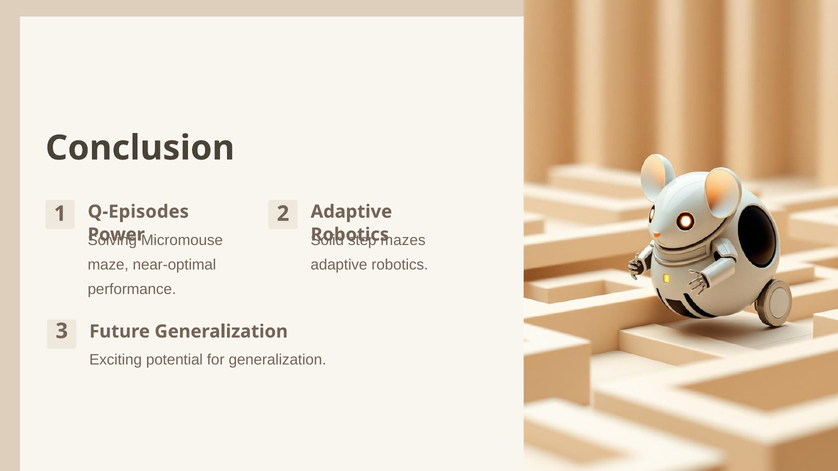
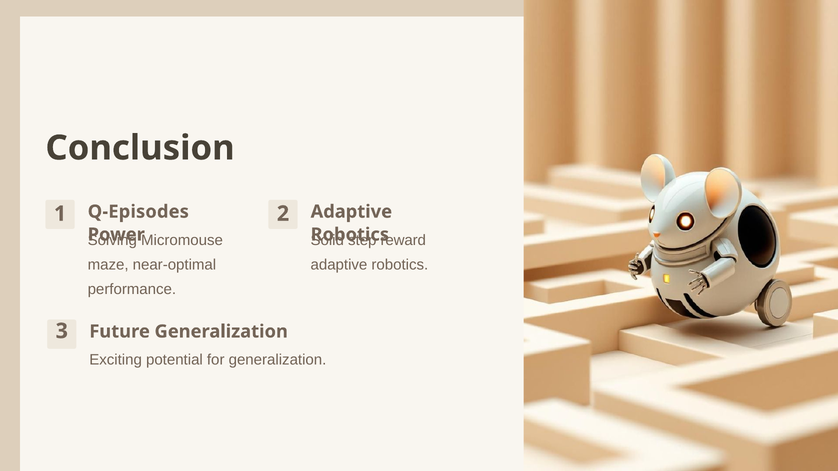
mazes: mazes -> reward (403, 240)
